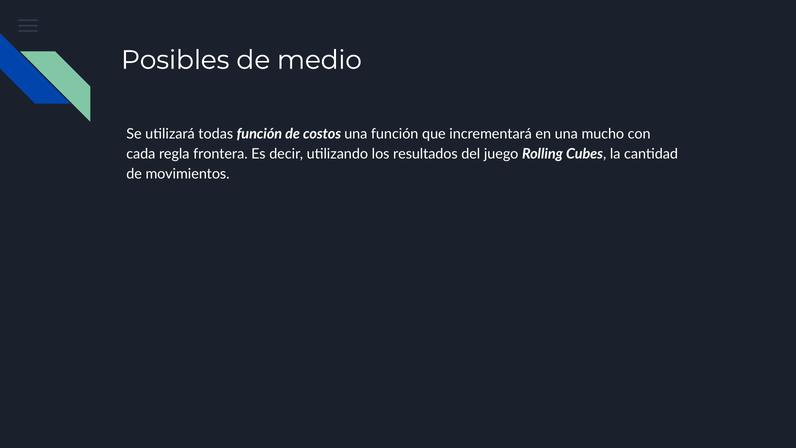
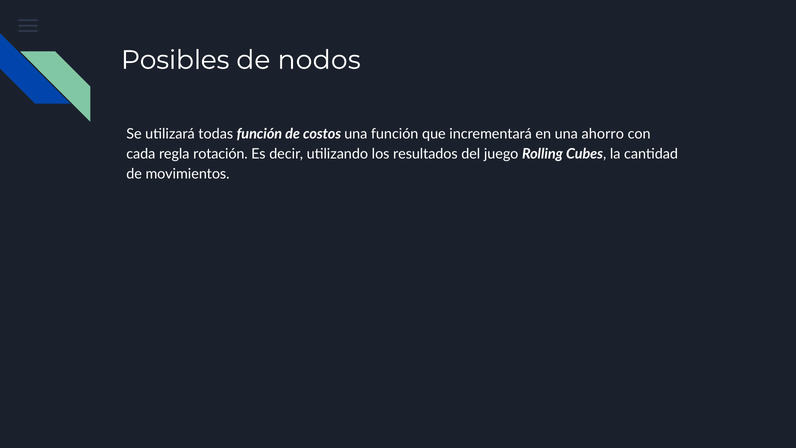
medio: medio -> nodos (319, 60)
mucho: mucho -> ahorro (603, 134)
frontera: frontera -> rotación (220, 154)
